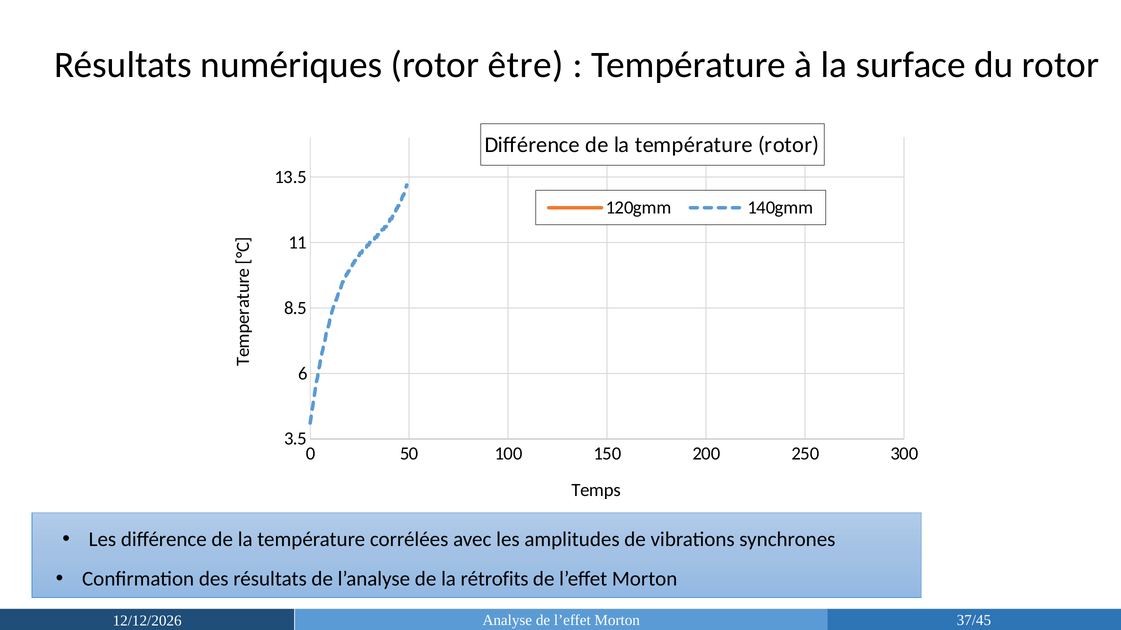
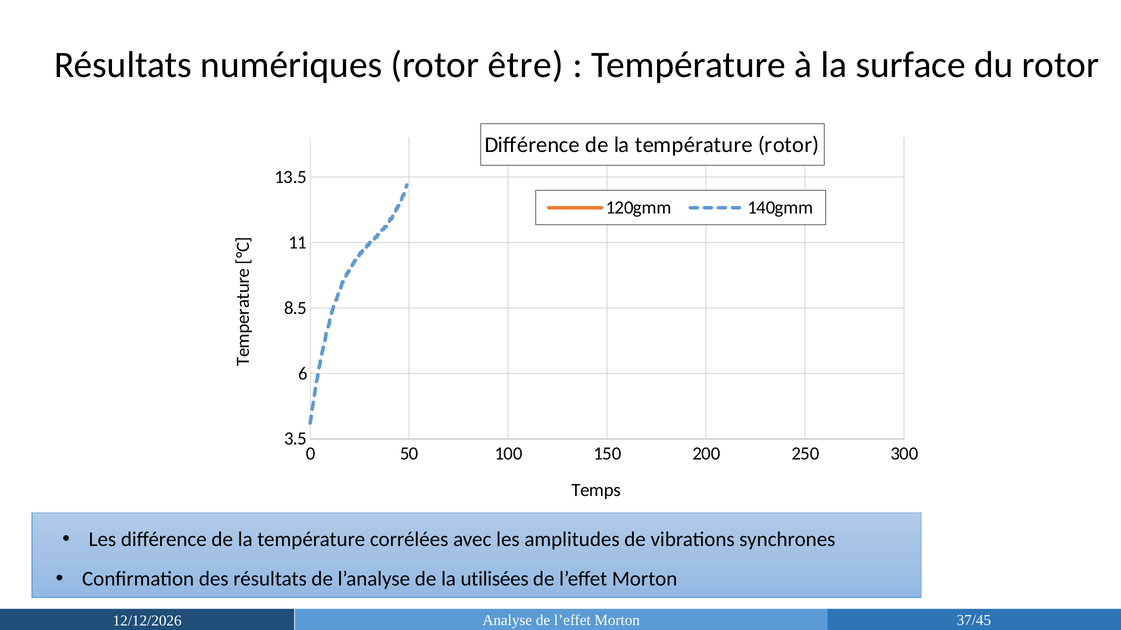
rétrofits: rétrofits -> utilisées (495, 579)
